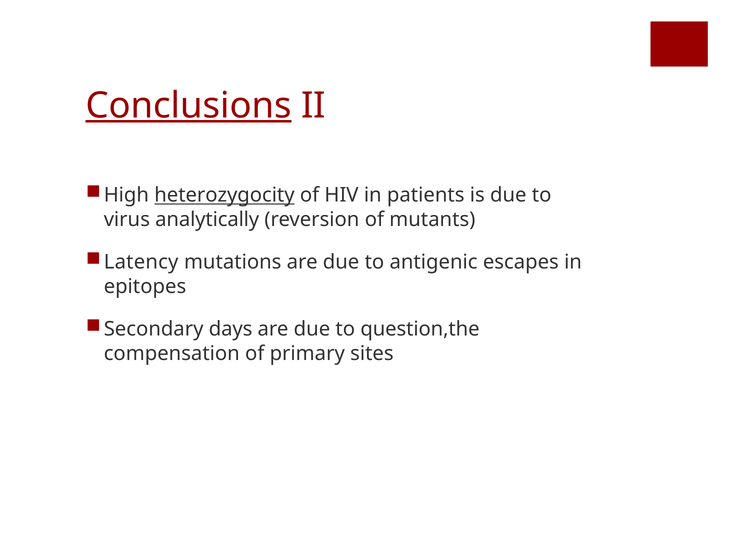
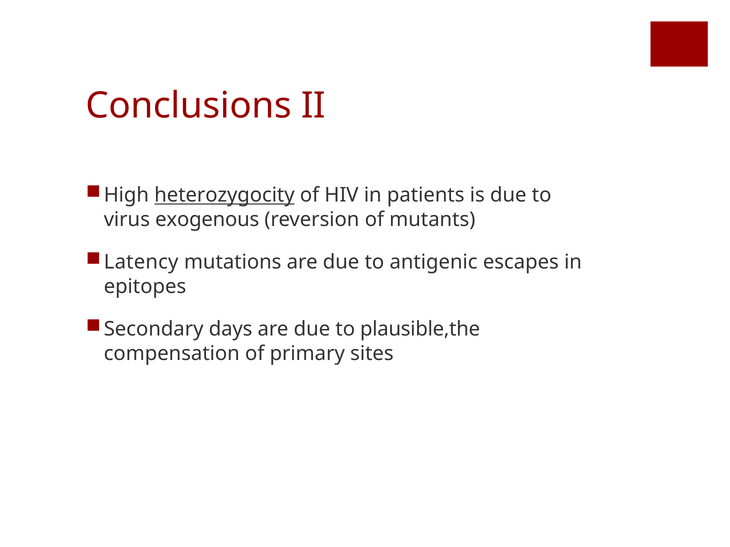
Conclusions underline: present -> none (189, 106)
analytically: analytically -> exogenous (207, 220)
question,the: question,the -> plausible,the (420, 329)
